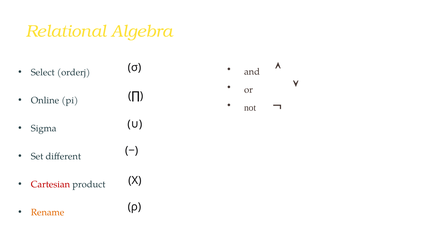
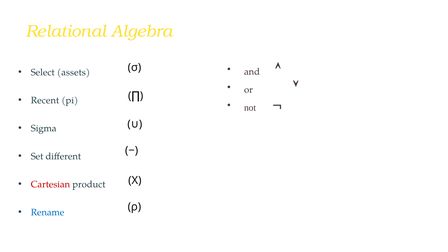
orderj: orderj -> assets (74, 72)
Online: Online -> Recent (45, 100)
Rename colour: orange -> blue (48, 212)
